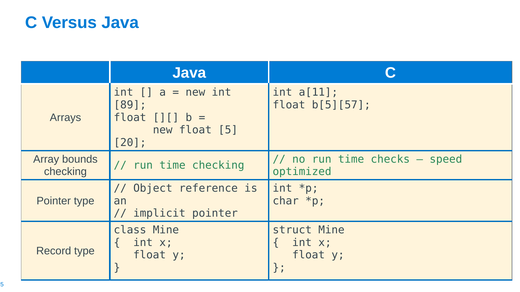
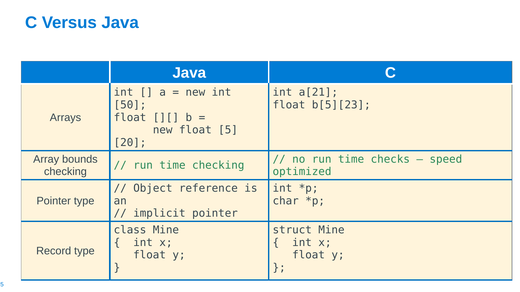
a[11: a[11 -> a[21 (318, 92)
89: 89 -> 50 (130, 105)
b[5][57: b[5][57 -> b[5][23 (341, 105)
